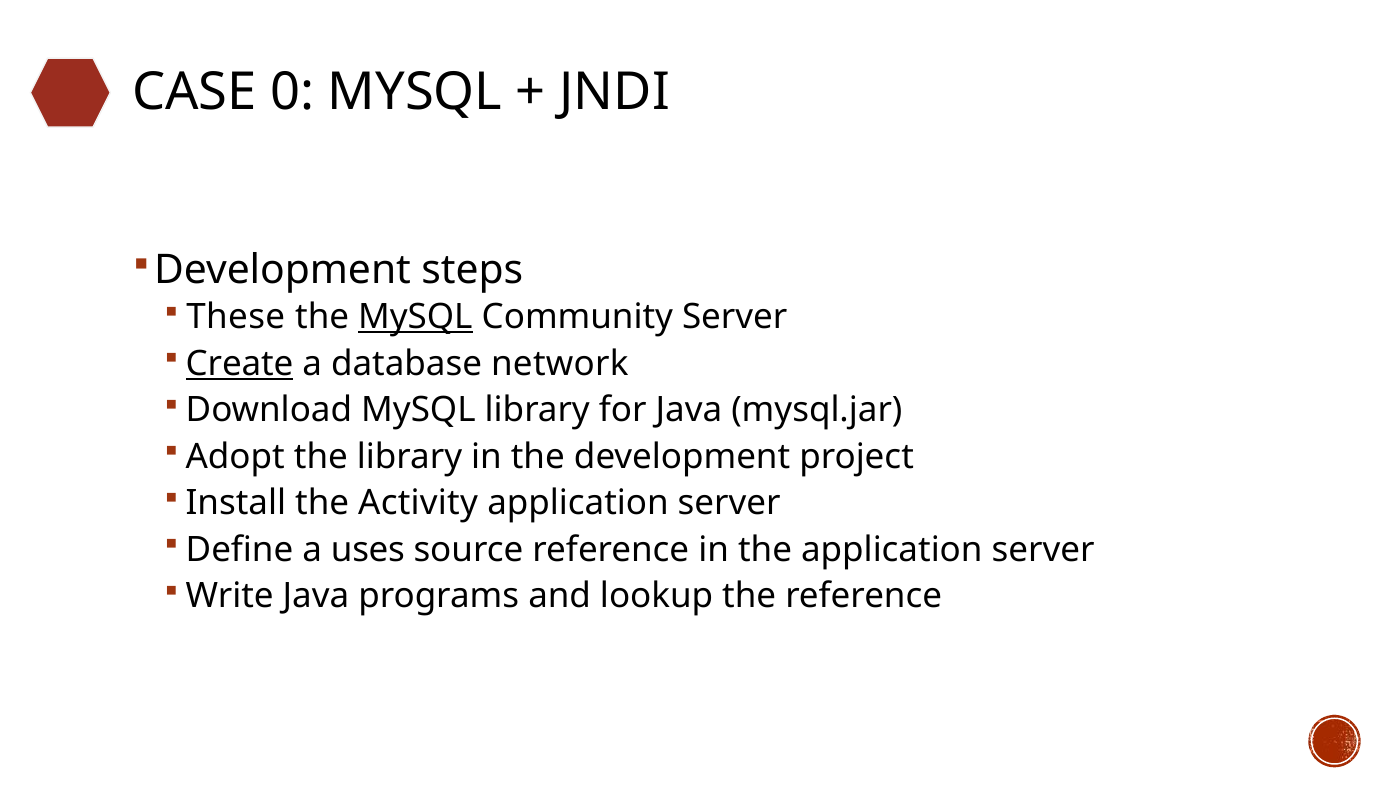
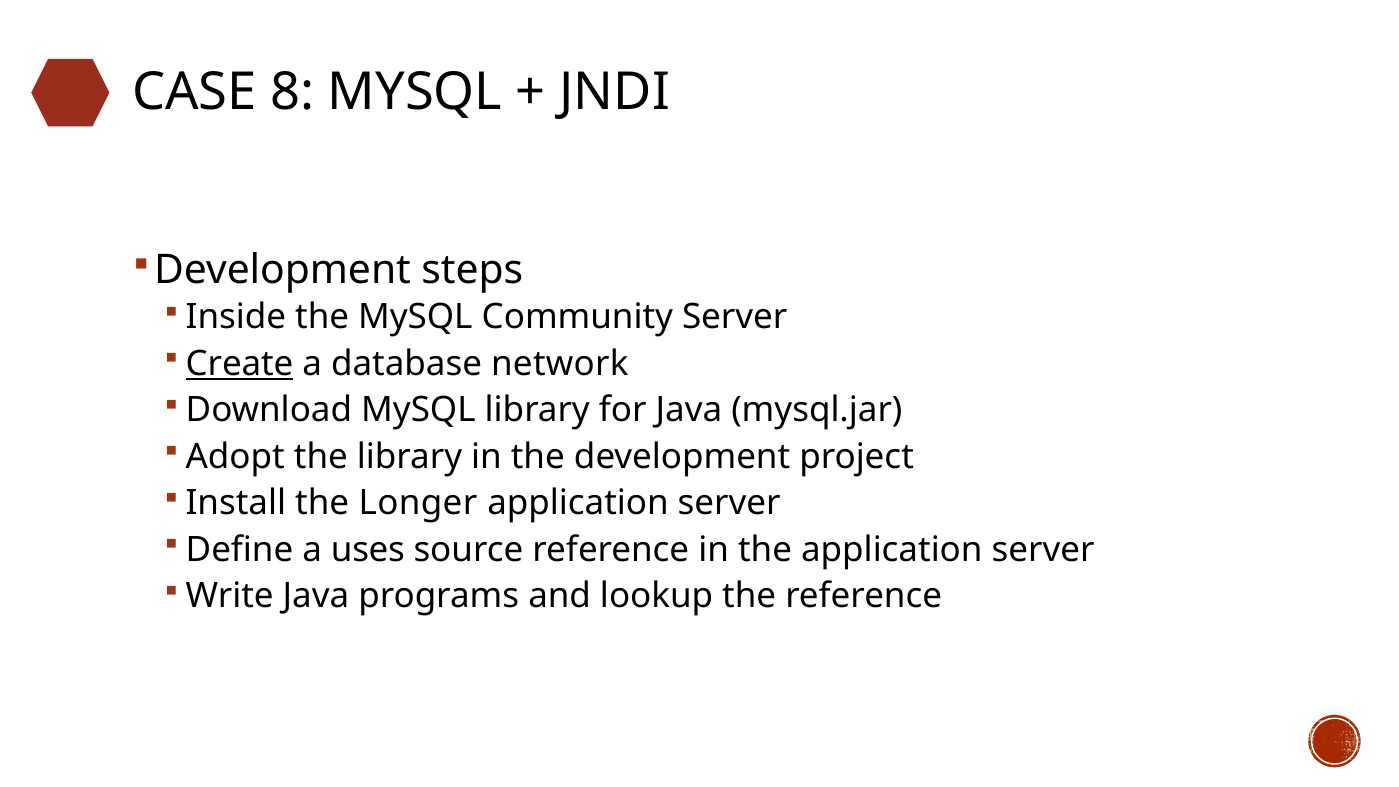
0: 0 -> 8 (292, 92)
These: These -> Inside (236, 317)
MySQL underline: present -> none (415, 317)
Activity: Activity -> Longer (418, 503)
